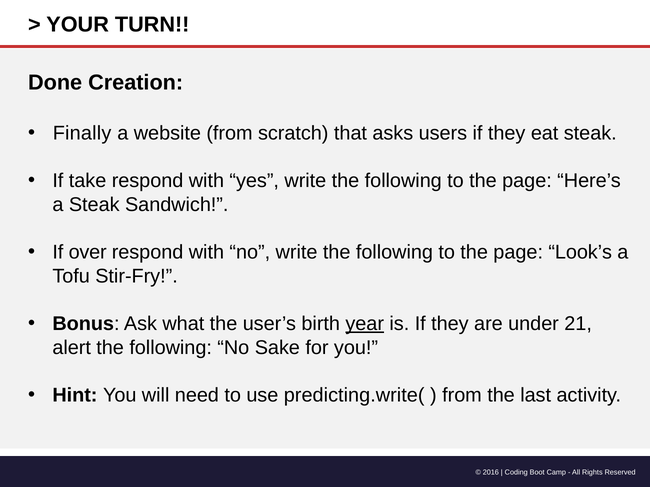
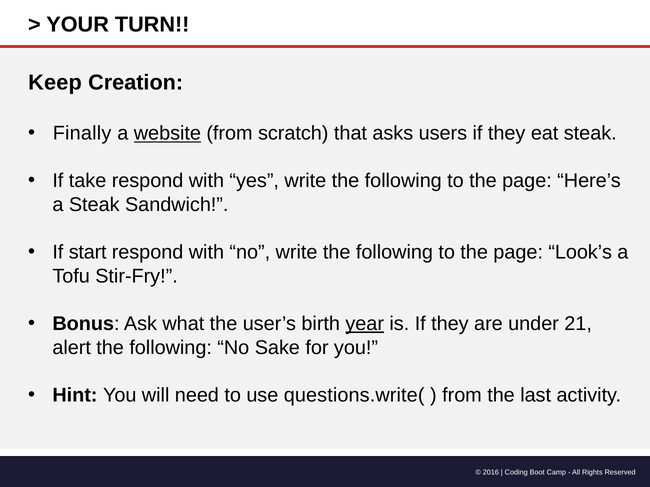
Done: Done -> Keep (55, 83)
website underline: none -> present (167, 133)
over: over -> start (88, 253)
predicting.write(: predicting.write( -> questions.write( (354, 396)
